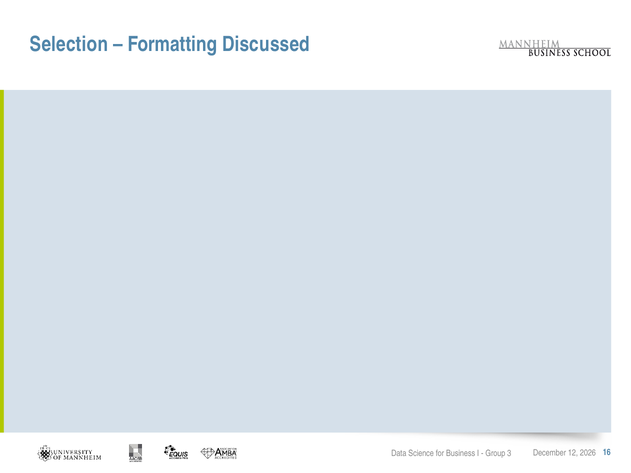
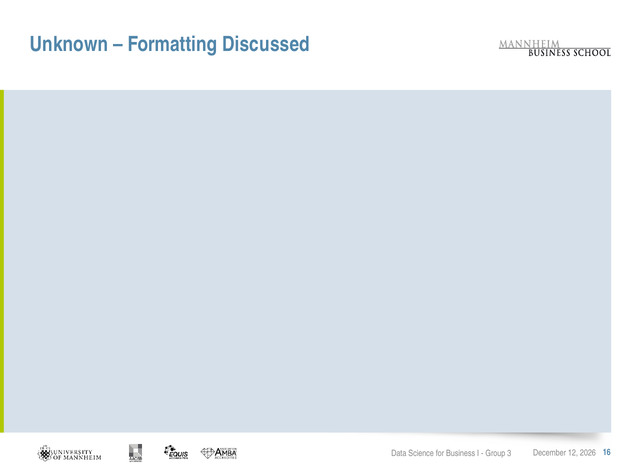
Selection: Selection -> Unknown (69, 45)
